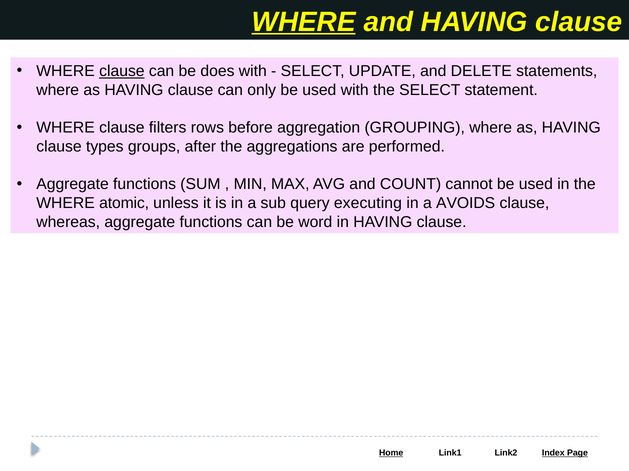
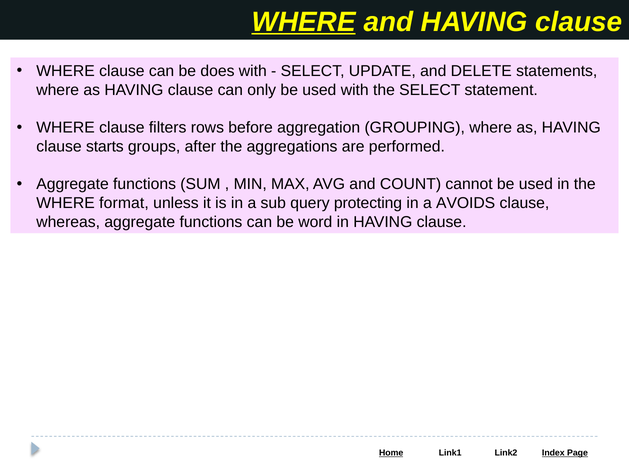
clause underline: present -> none (122, 71)
types: types -> starts (105, 147)
atomic: atomic -> format (124, 203)
executing: executing -> protecting (368, 203)
